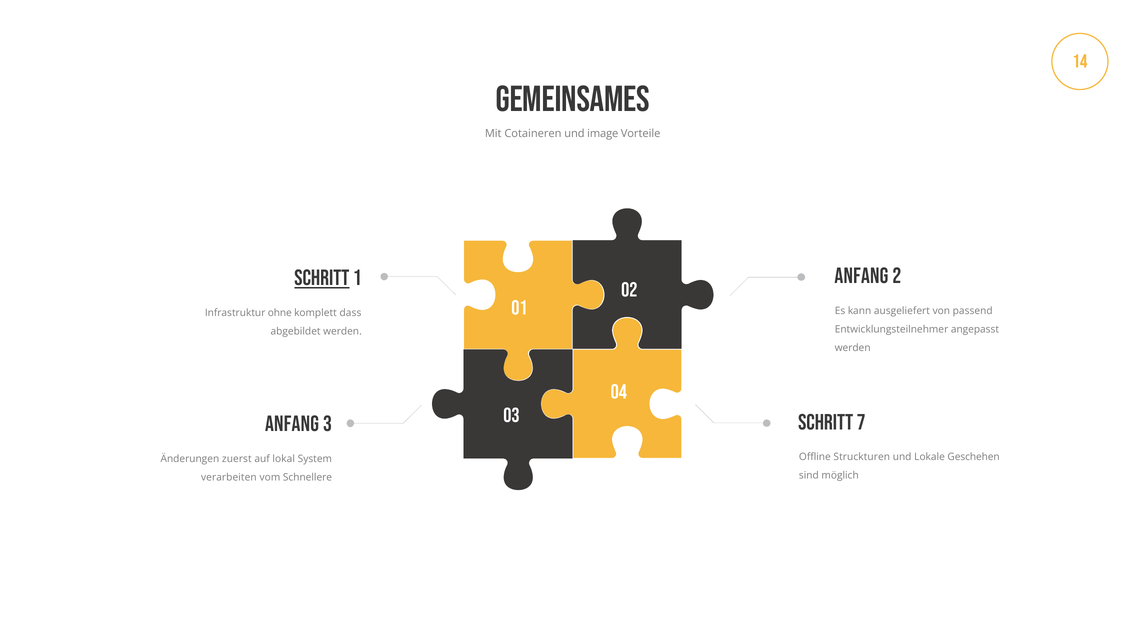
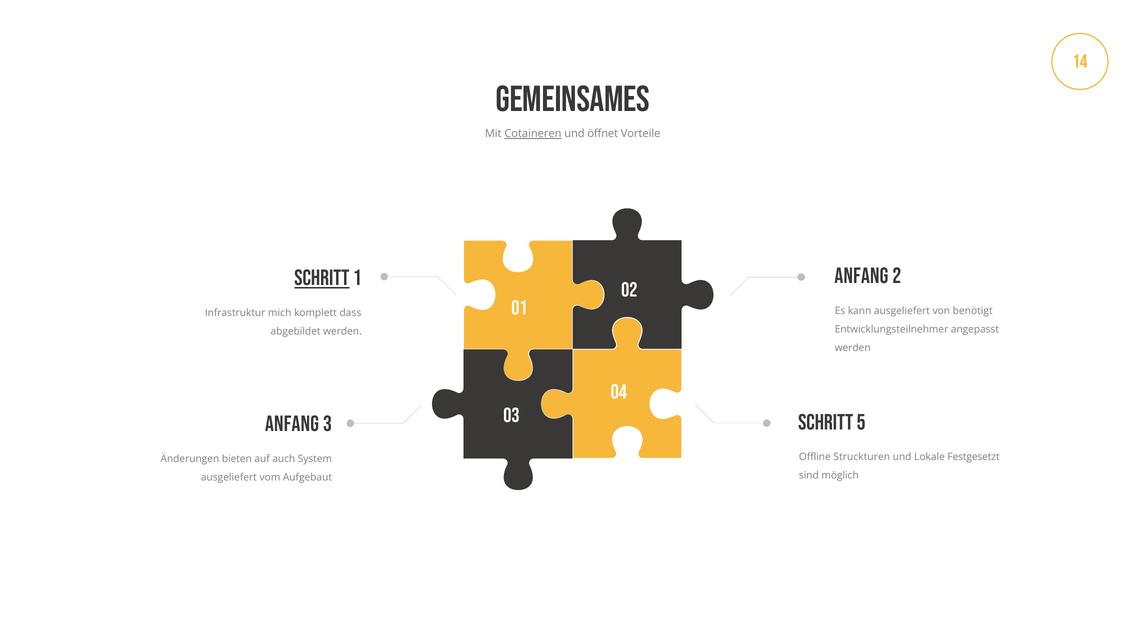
Cotaineren underline: none -> present (533, 134)
image: image -> öffnet (603, 134)
passend: passend -> benötigt (973, 311)
ohne: ohne -> mich (280, 313)
7: 7 -> 5 (861, 422)
Geschehen: Geschehen -> Festgesetzt (974, 457)
zuerst: zuerst -> bieten (237, 458)
lokal: lokal -> auch (284, 458)
verarbeiten: verarbeiten -> ausgeliefert (229, 477)
Schnellere: Schnellere -> Aufgebaut (307, 477)
